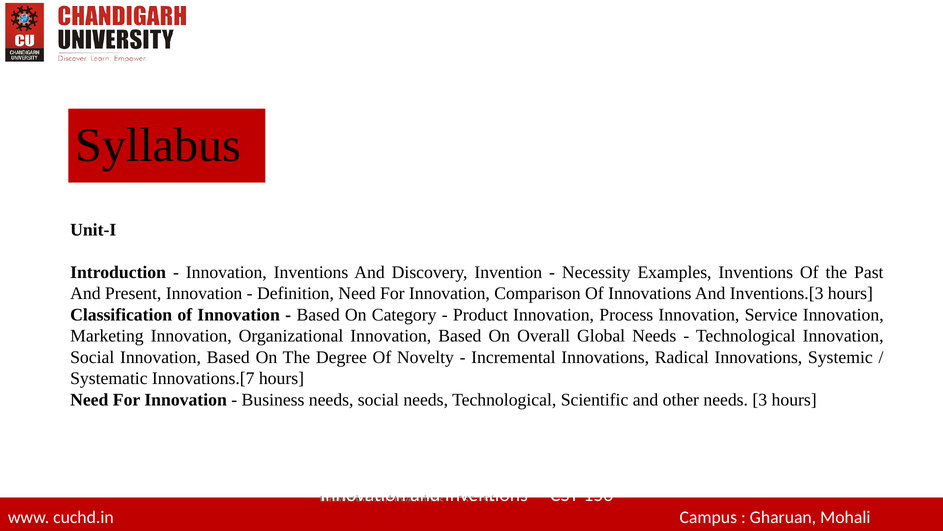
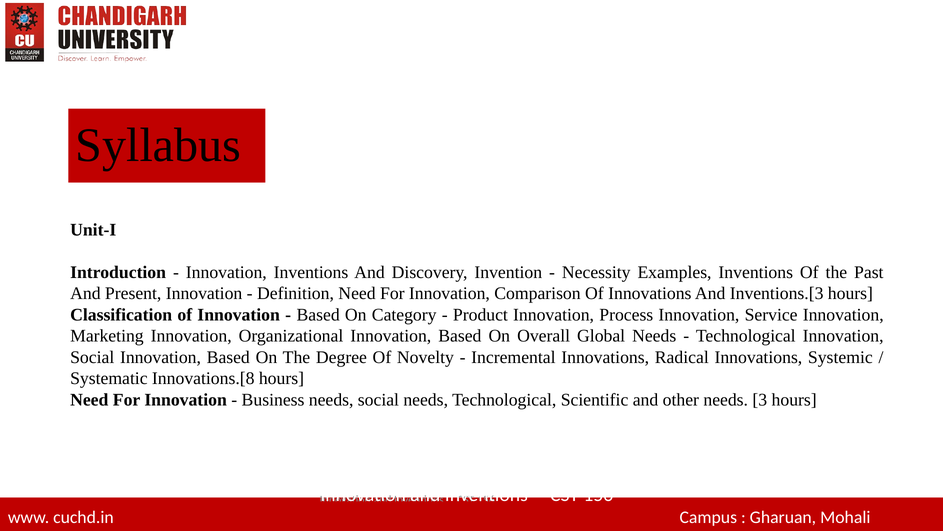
Innovations.[7: Innovations.[7 -> Innovations.[8 (203, 378)
